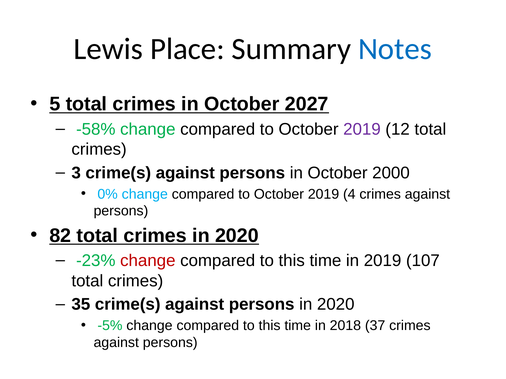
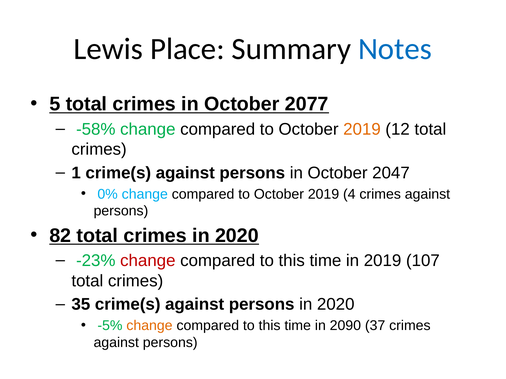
2027: 2027 -> 2077 (307, 104)
2019 colour: purple -> orange (362, 129)
3: 3 -> 1 (76, 173)
2000: 2000 -> 2047 (391, 173)
change colour: black -> orange (149, 326)
2018: 2018 -> 2090 (345, 326)
